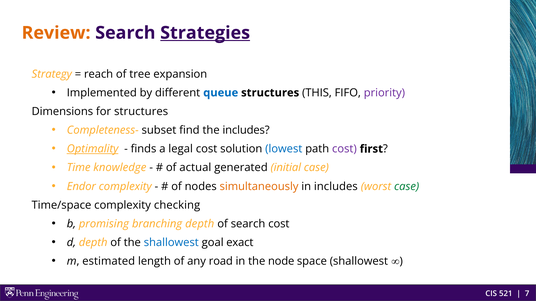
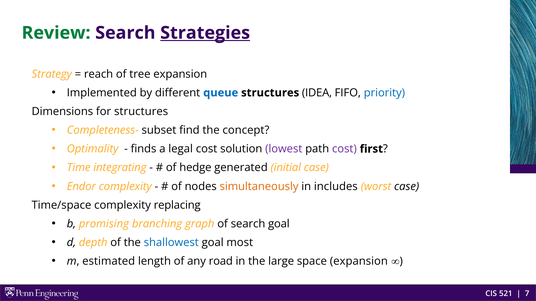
Review colour: orange -> green (56, 33)
THIS: THIS -> IDEA (317, 93)
priority colour: purple -> blue (384, 93)
the includes: includes -> concept (246, 130)
Optimality underline: present -> none (93, 149)
lowest colour: blue -> purple (284, 149)
knowledge: knowledge -> integrating (120, 168)
actual: actual -> hedge (195, 168)
case colour: green -> black (407, 187)
checking: checking -> replacing (177, 205)
branching depth: depth -> graph (200, 224)
search cost: cost -> goal (279, 224)
exact: exact -> most (240, 243)
node: node -> large (281, 262)
space shallowest: shallowest -> expansion (359, 262)
